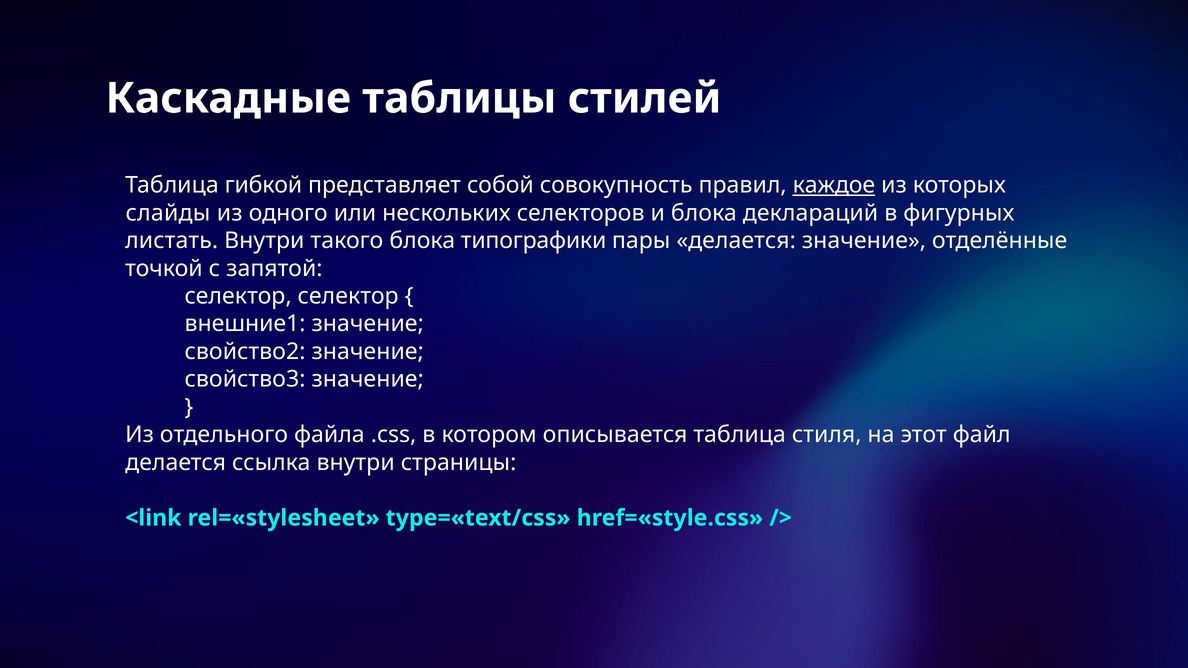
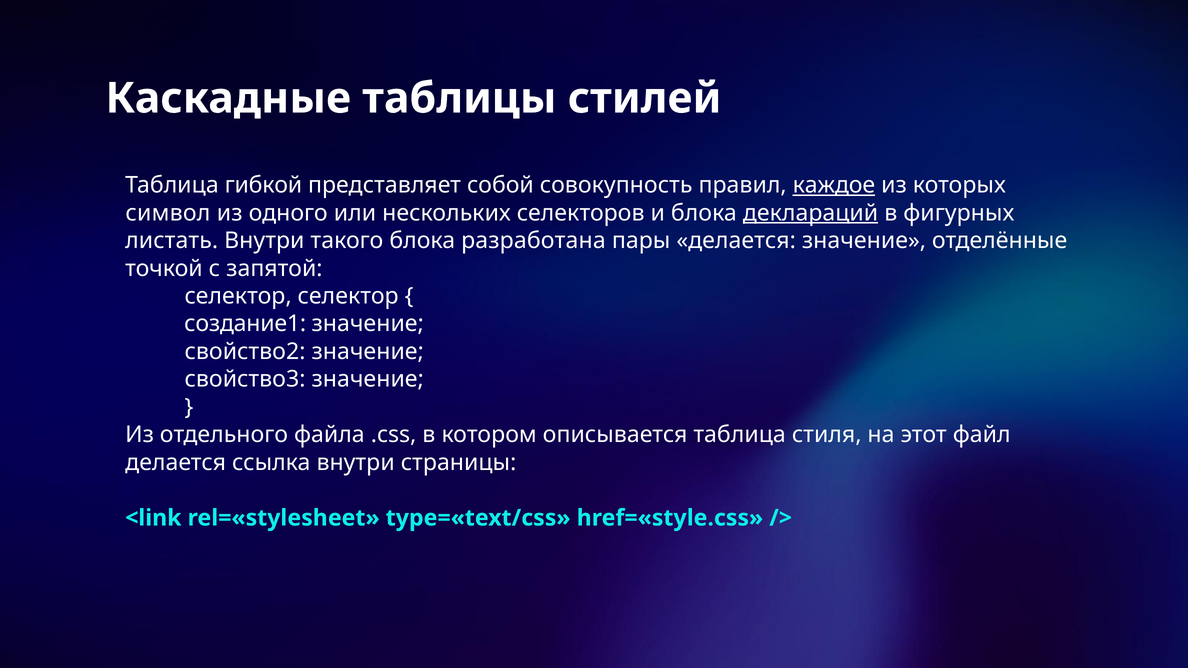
слайды: слайды -> символ (168, 213)
деклараций underline: none -> present (811, 213)
типографики: типографики -> разработана (533, 241)
внешние1: внешние1 -> создание1 (245, 324)
